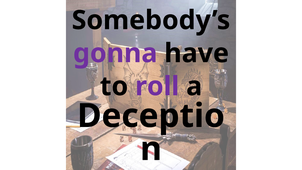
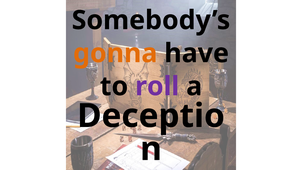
gonna colour: purple -> orange (115, 53)
